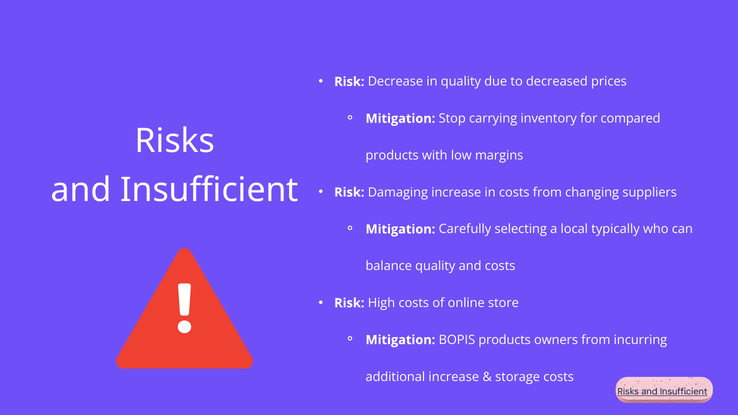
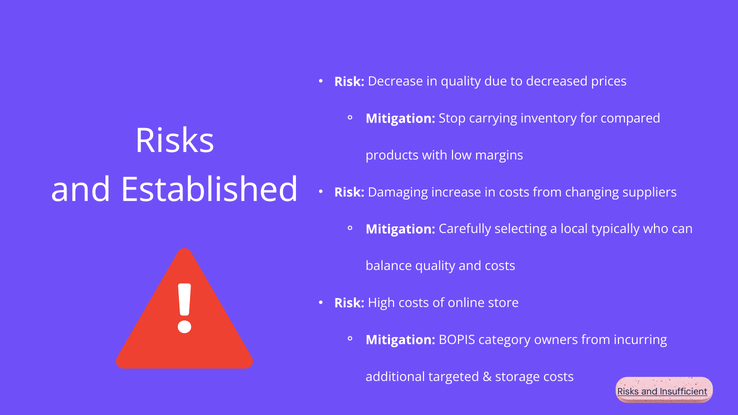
Insufficient: Insufficient -> Established (210, 190)
BOPIS products: products -> category (505, 340)
additional increase: increase -> targeted (454, 377)
